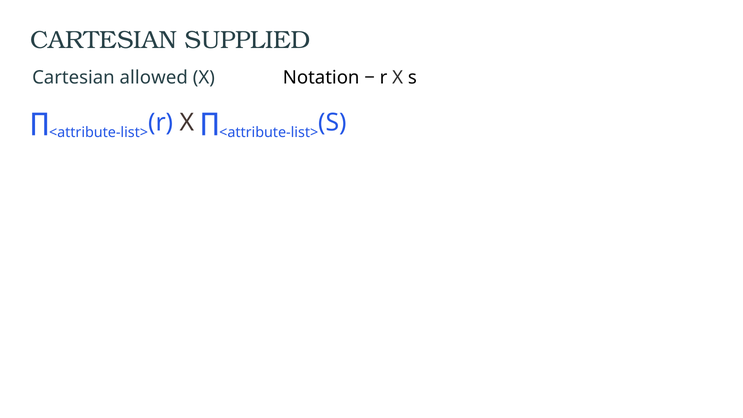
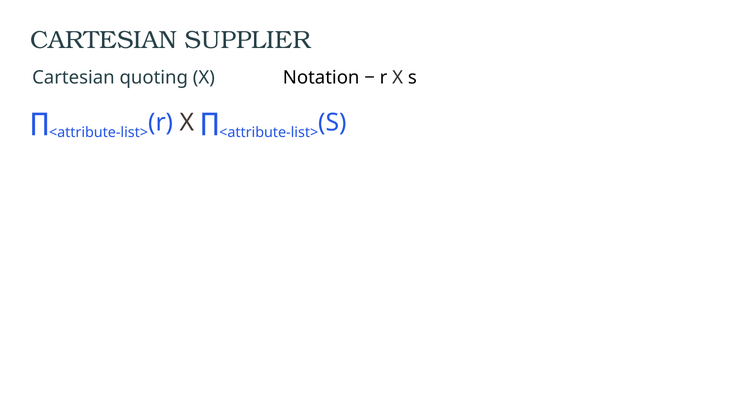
SUPPLIED: SUPPLIED -> SUPPLIER (248, 40)
allowed: allowed -> quoting (154, 78)
